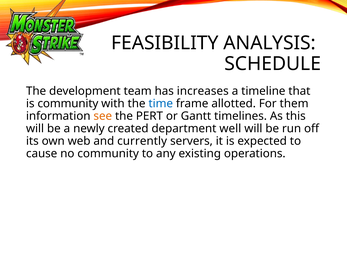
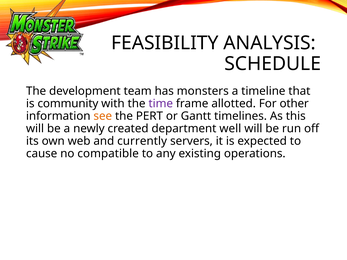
increases: increases -> monsters (203, 91)
time colour: blue -> purple (161, 104)
them: them -> other (294, 104)
no community: community -> compatible (108, 154)
